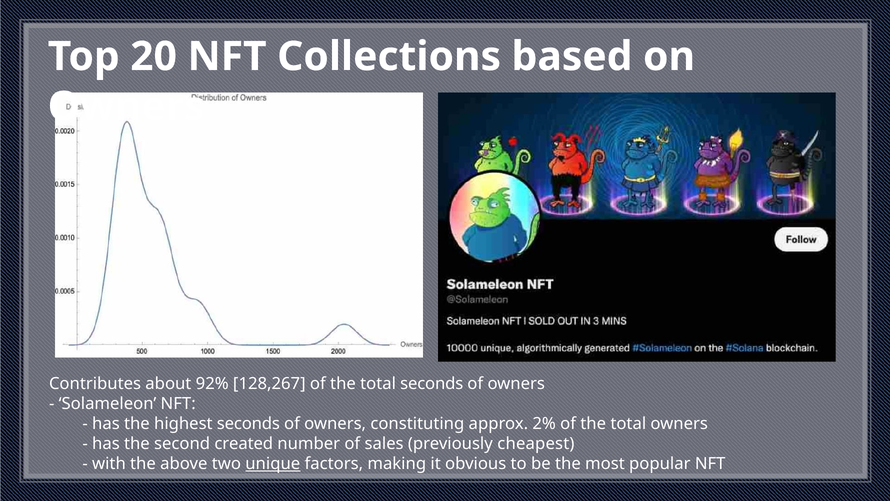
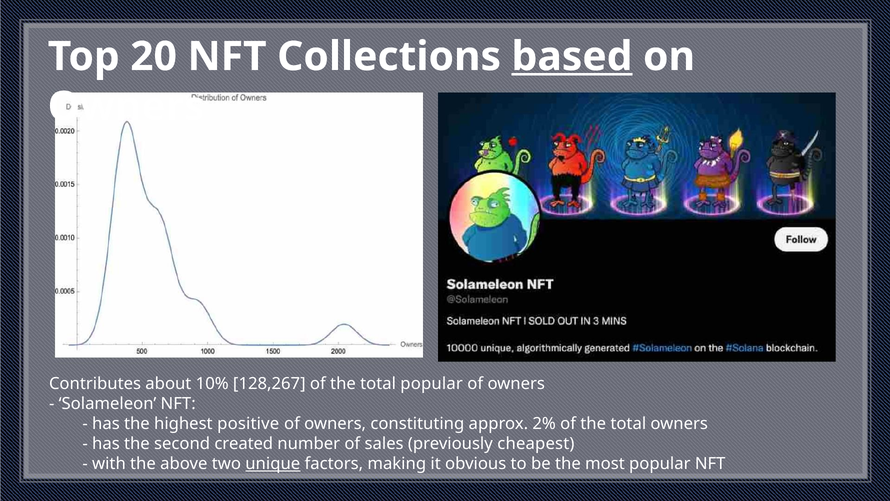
based underline: none -> present (572, 57)
92%: 92% -> 10% (212, 383)
total seconds: seconds -> popular (432, 383)
highest seconds: seconds -> positive (248, 423)
